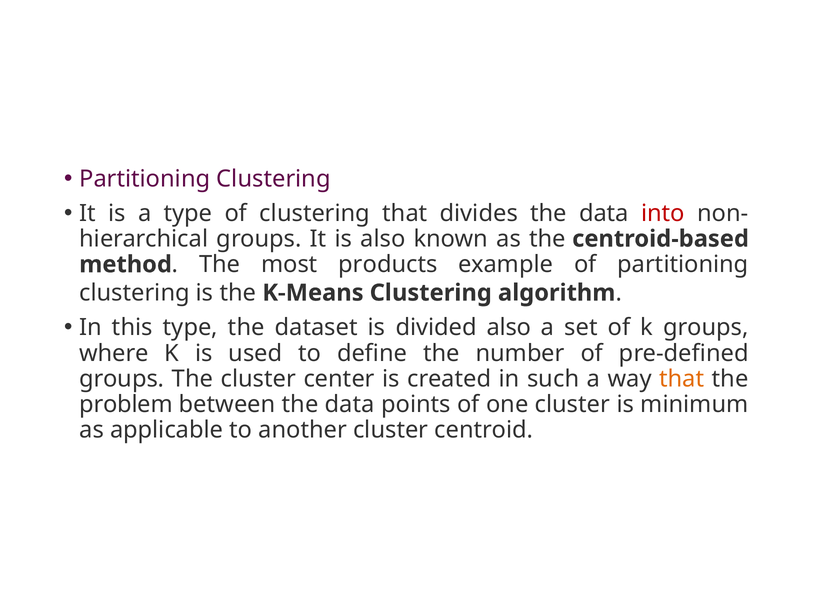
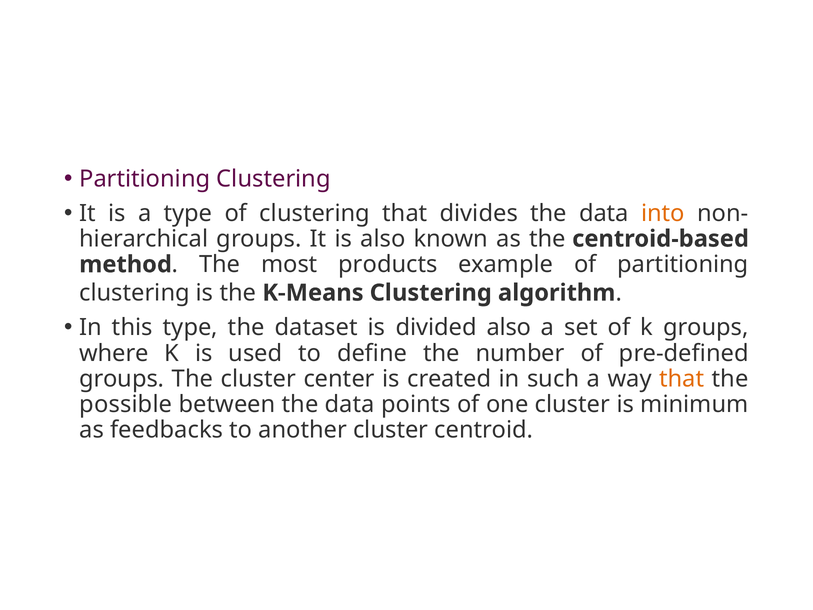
into colour: red -> orange (663, 213)
problem: problem -> possible (126, 404)
applicable: applicable -> feedbacks (167, 430)
